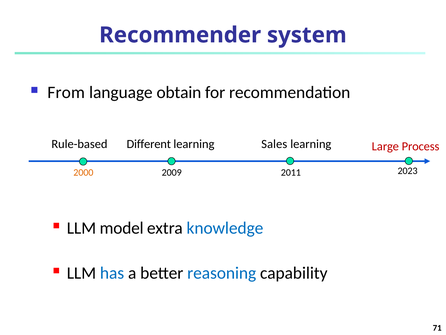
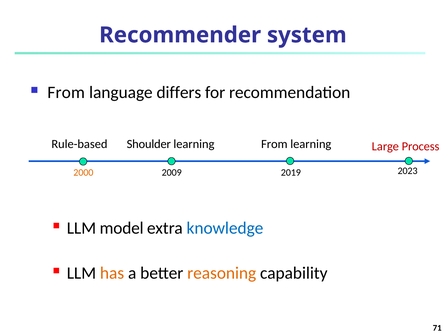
obtain: obtain -> differs (179, 92)
Different: Different -> Shoulder (149, 144)
Sales: Sales -> From (274, 144)
2011: 2011 -> 2019 (291, 172)
has colour: blue -> orange (112, 273)
reasoning colour: blue -> orange (222, 273)
